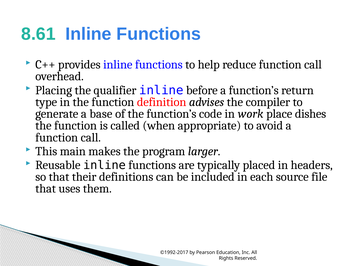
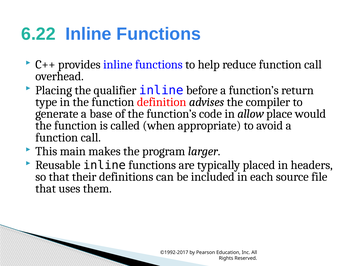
8.61: 8.61 -> 6.22 (38, 34)
work: work -> allow (251, 114)
dishes: dishes -> would (311, 114)
